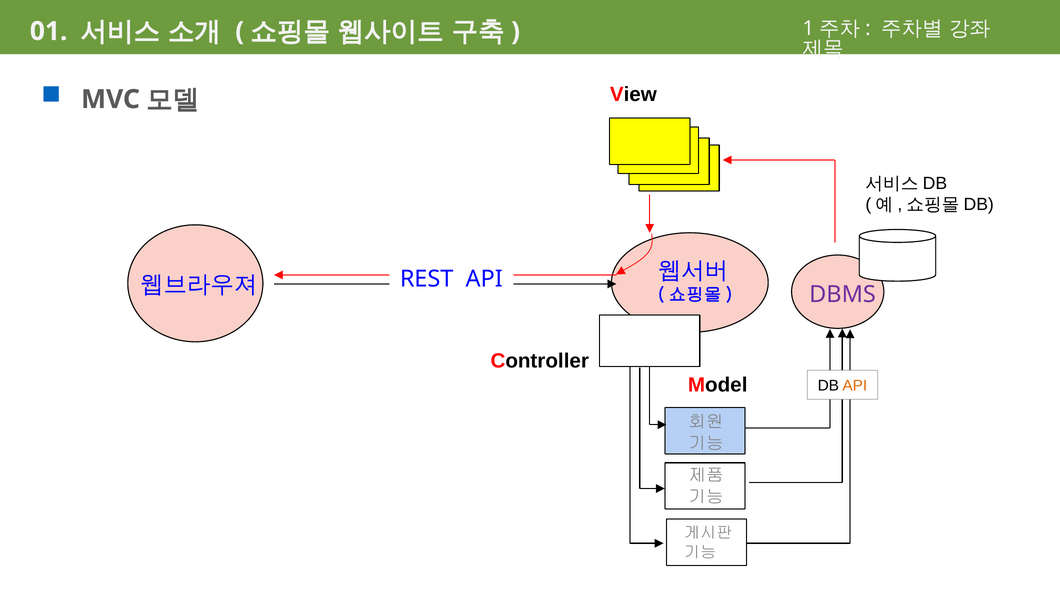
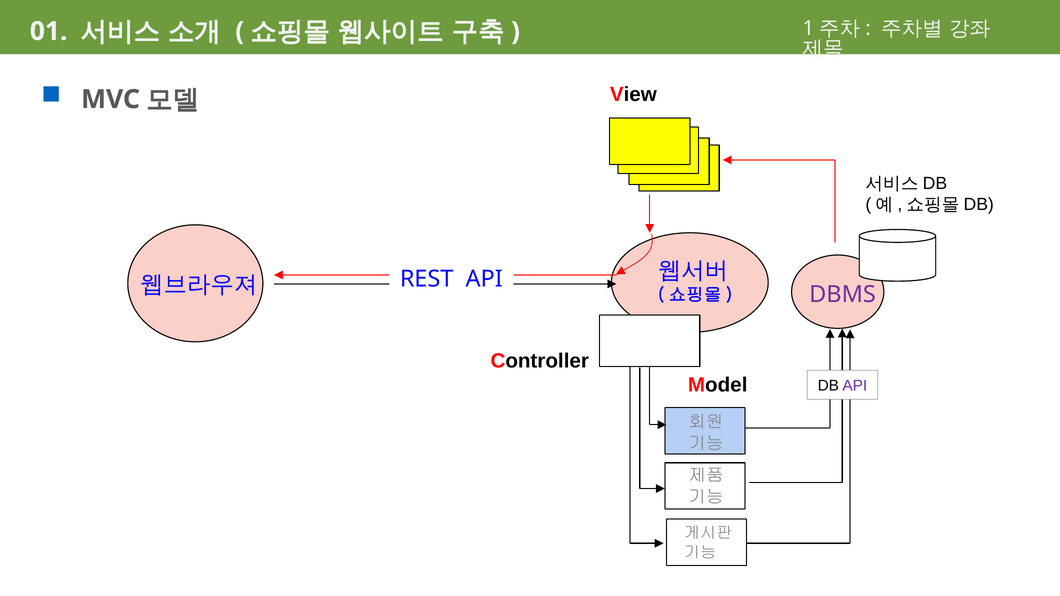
API colour: orange -> purple (855, 386)
